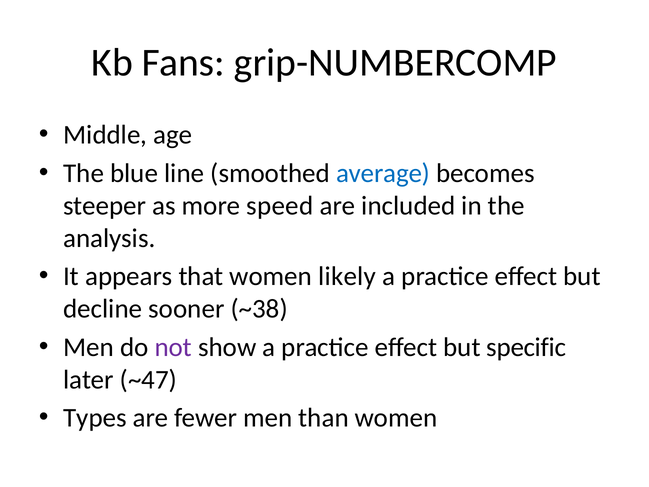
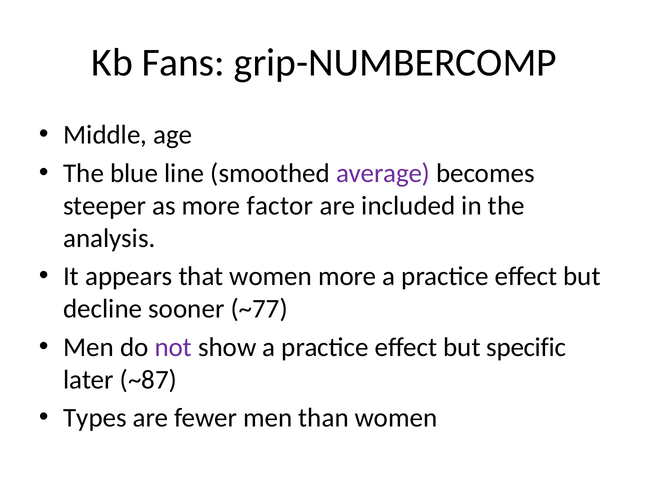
average colour: blue -> purple (383, 173)
speed: speed -> factor (280, 206)
women likely: likely -> more (347, 276)
~38: ~38 -> ~77 (259, 309)
~47: ~47 -> ~87 (148, 379)
